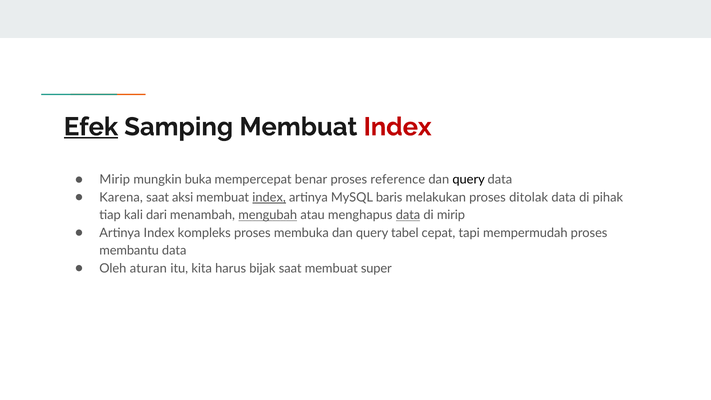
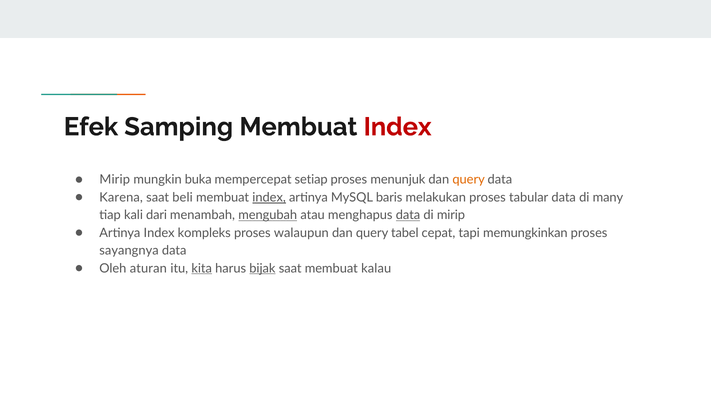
Efek underline: present -> none (91, 127)
benar: benar -> setiap (311, 180)
reference: reference -> menunjuk (398, 180)
query colour: black -> orange (469, 180)
aksi: aksi -> beli (183, 197)
ditolak: ditolak -> tabular (529, 197)
pihak: pihak -> many (608, 197)
membuka: membuka -> walaupun (301, 233)
mempermudah: mempermudah -> memungkinkan (525, 233)
membantu: membantu -> sayangnya (129, 251)
kita underline: none -> present (202, 268)
bijak underline: none -> present (262, 268)
super: super -> kalau (376, 268)
